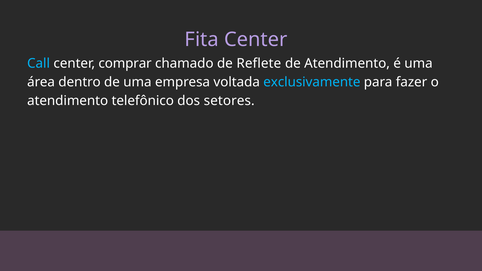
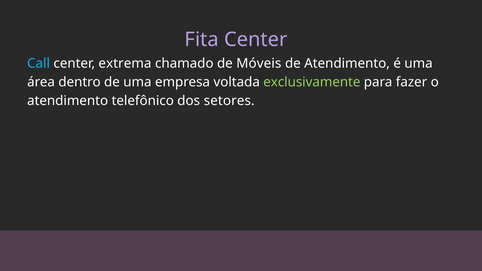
comprar: comprar -> extrema (125, 63)
Reflete: Reflete -> Móveis (259, 63)
exclusivamente colour: light blue -> light green (312, 82)
